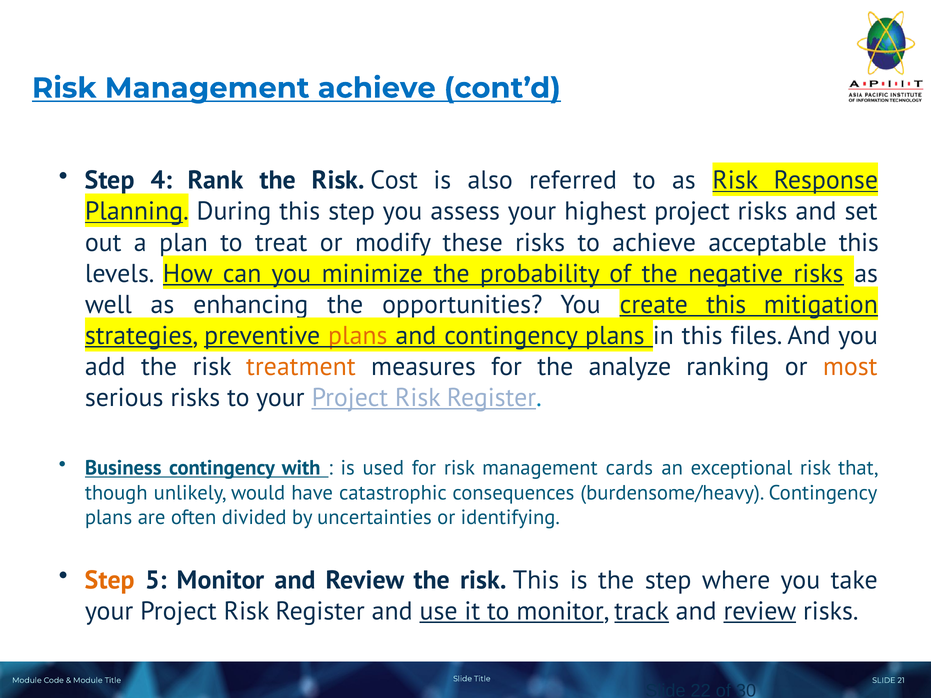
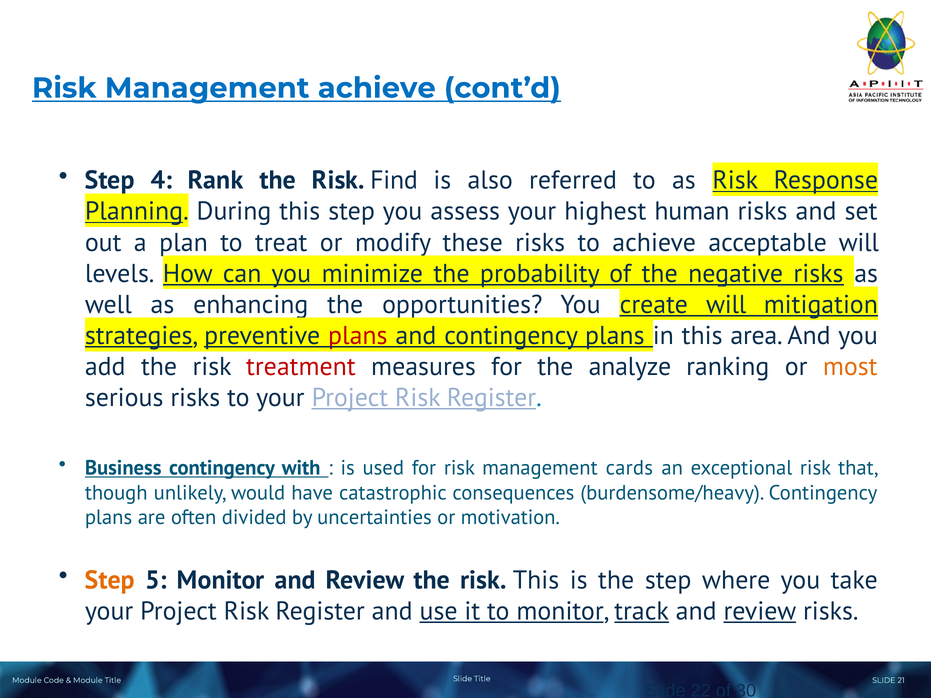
Cost: Cost -> Find (394, 180)
highest project: project -> human (692, 212)
acceptable this: this -> will (859, 243)
create this: this -> will (726, 305)
plans colour: orange -> red (358, 336)
files: files -> area (757, 336)
treatment colour: orange -> red (301, 367)
identifying: identifying -> motivation (510, 518)
